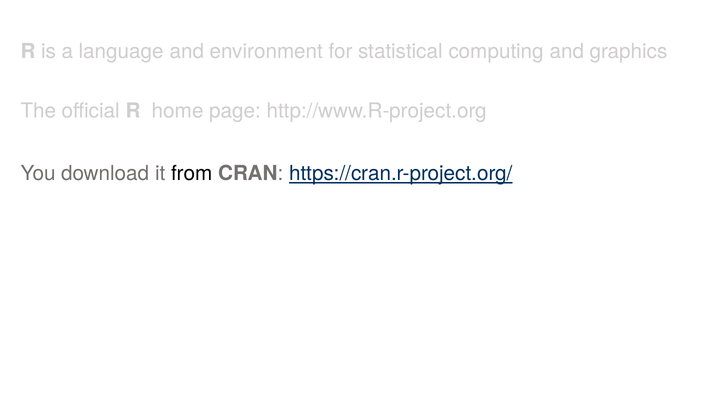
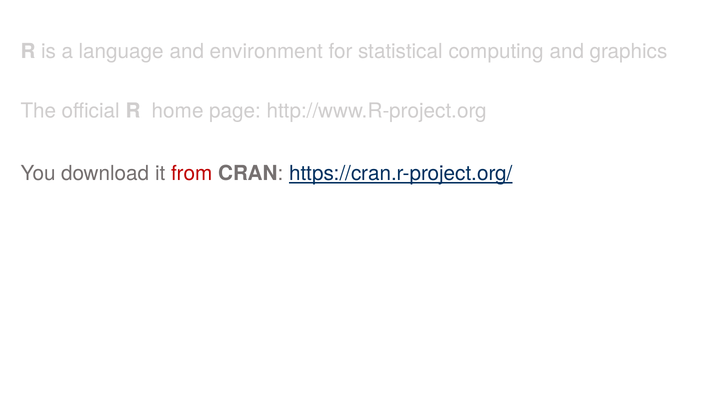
from colour: black -> red (192, 173)
